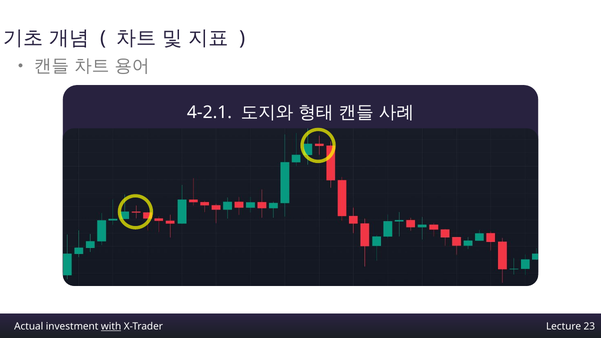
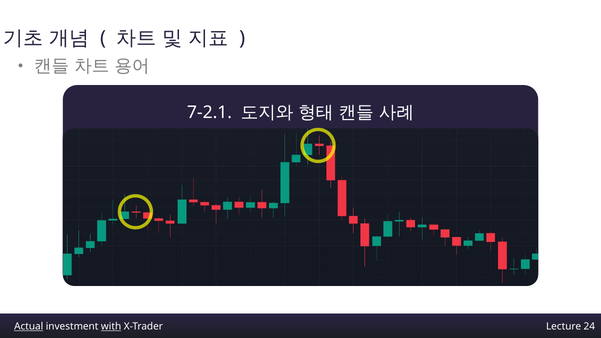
4-2.1: 4-2.1 -> 7-2.1 (210, 113)
Actual underline: none -> present (29, 326)
23: 23 -> 24 (589, 326)
